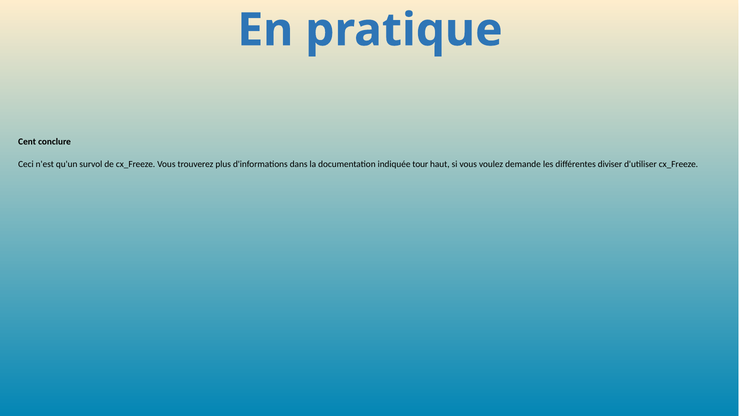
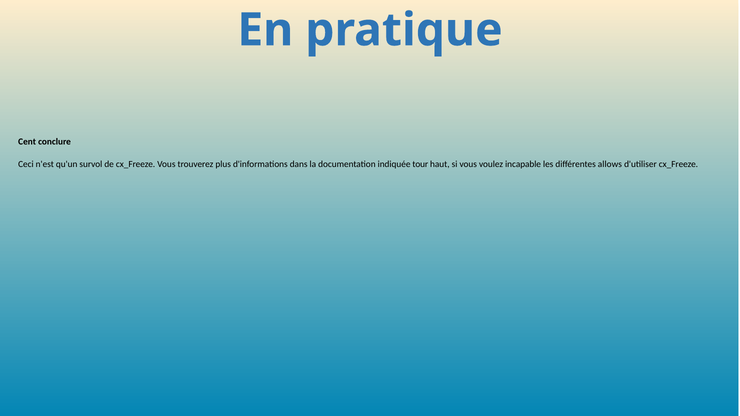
demande: demande -> incapable (523, 164)
diviser: diviser -> allows (610, 164)
